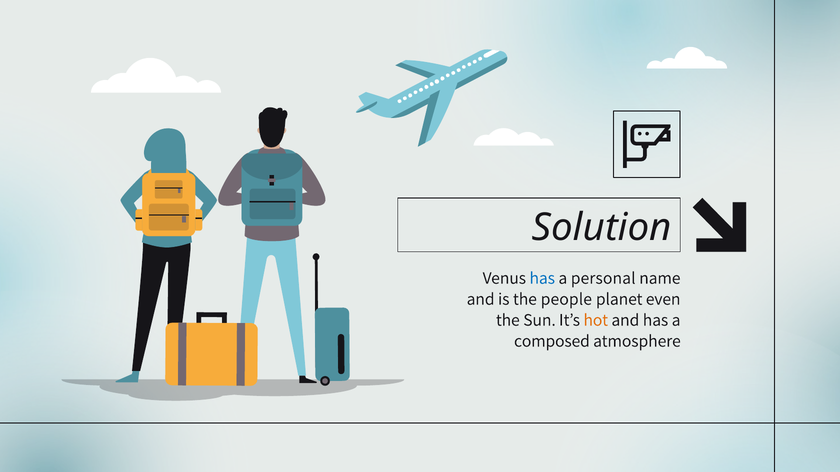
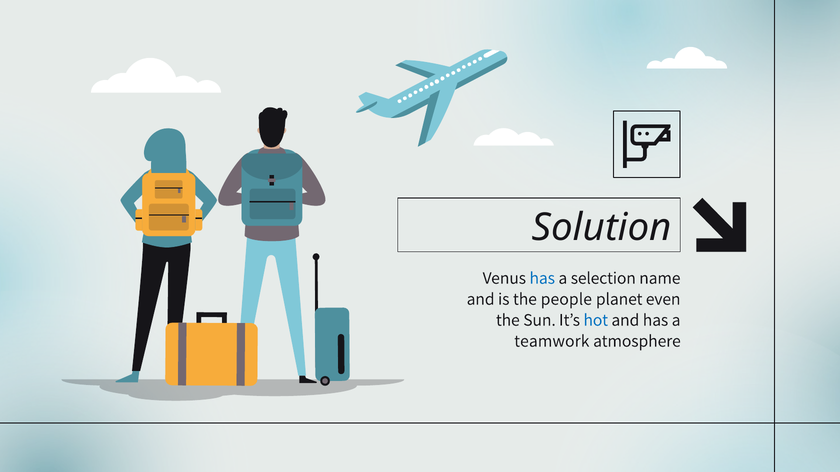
personal: personal -> selection (603, 278)
hot colour: orange -> blue (596, 320)
composed: composed -> teamwork (552, 341)
